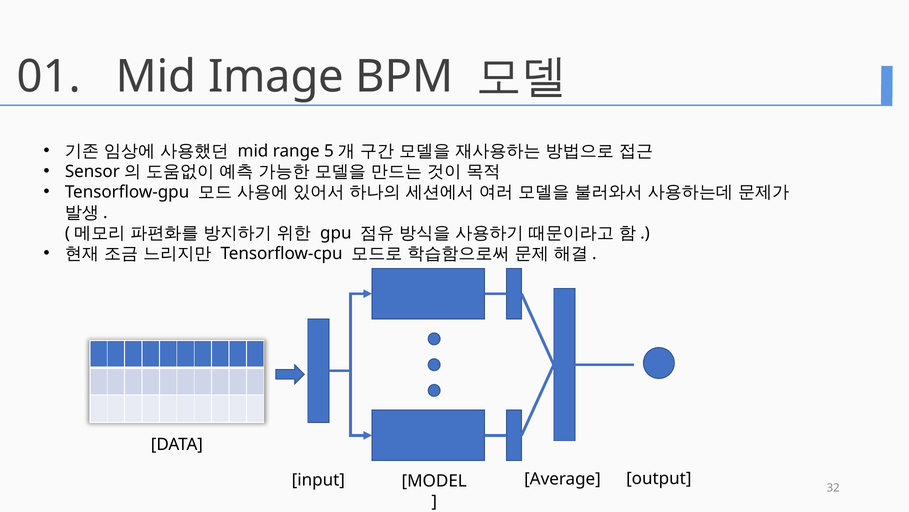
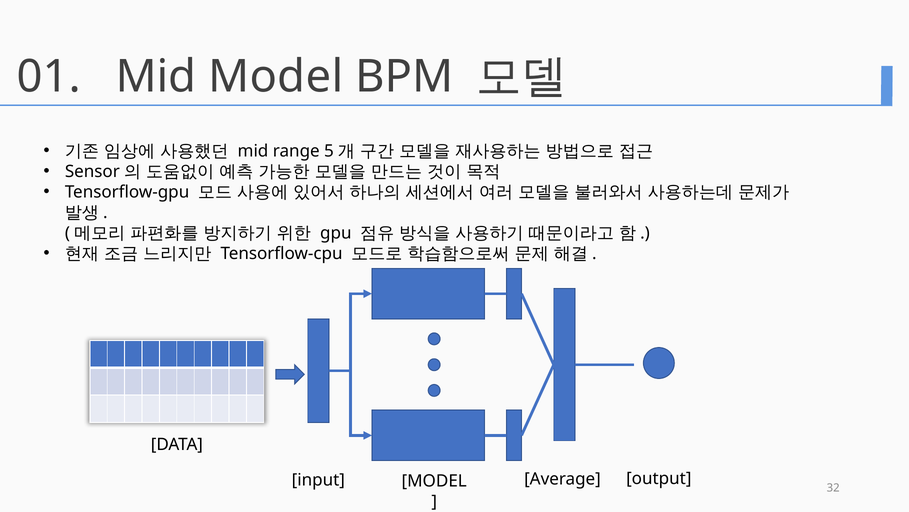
Mid Image: Image -> Model (276, 77)
